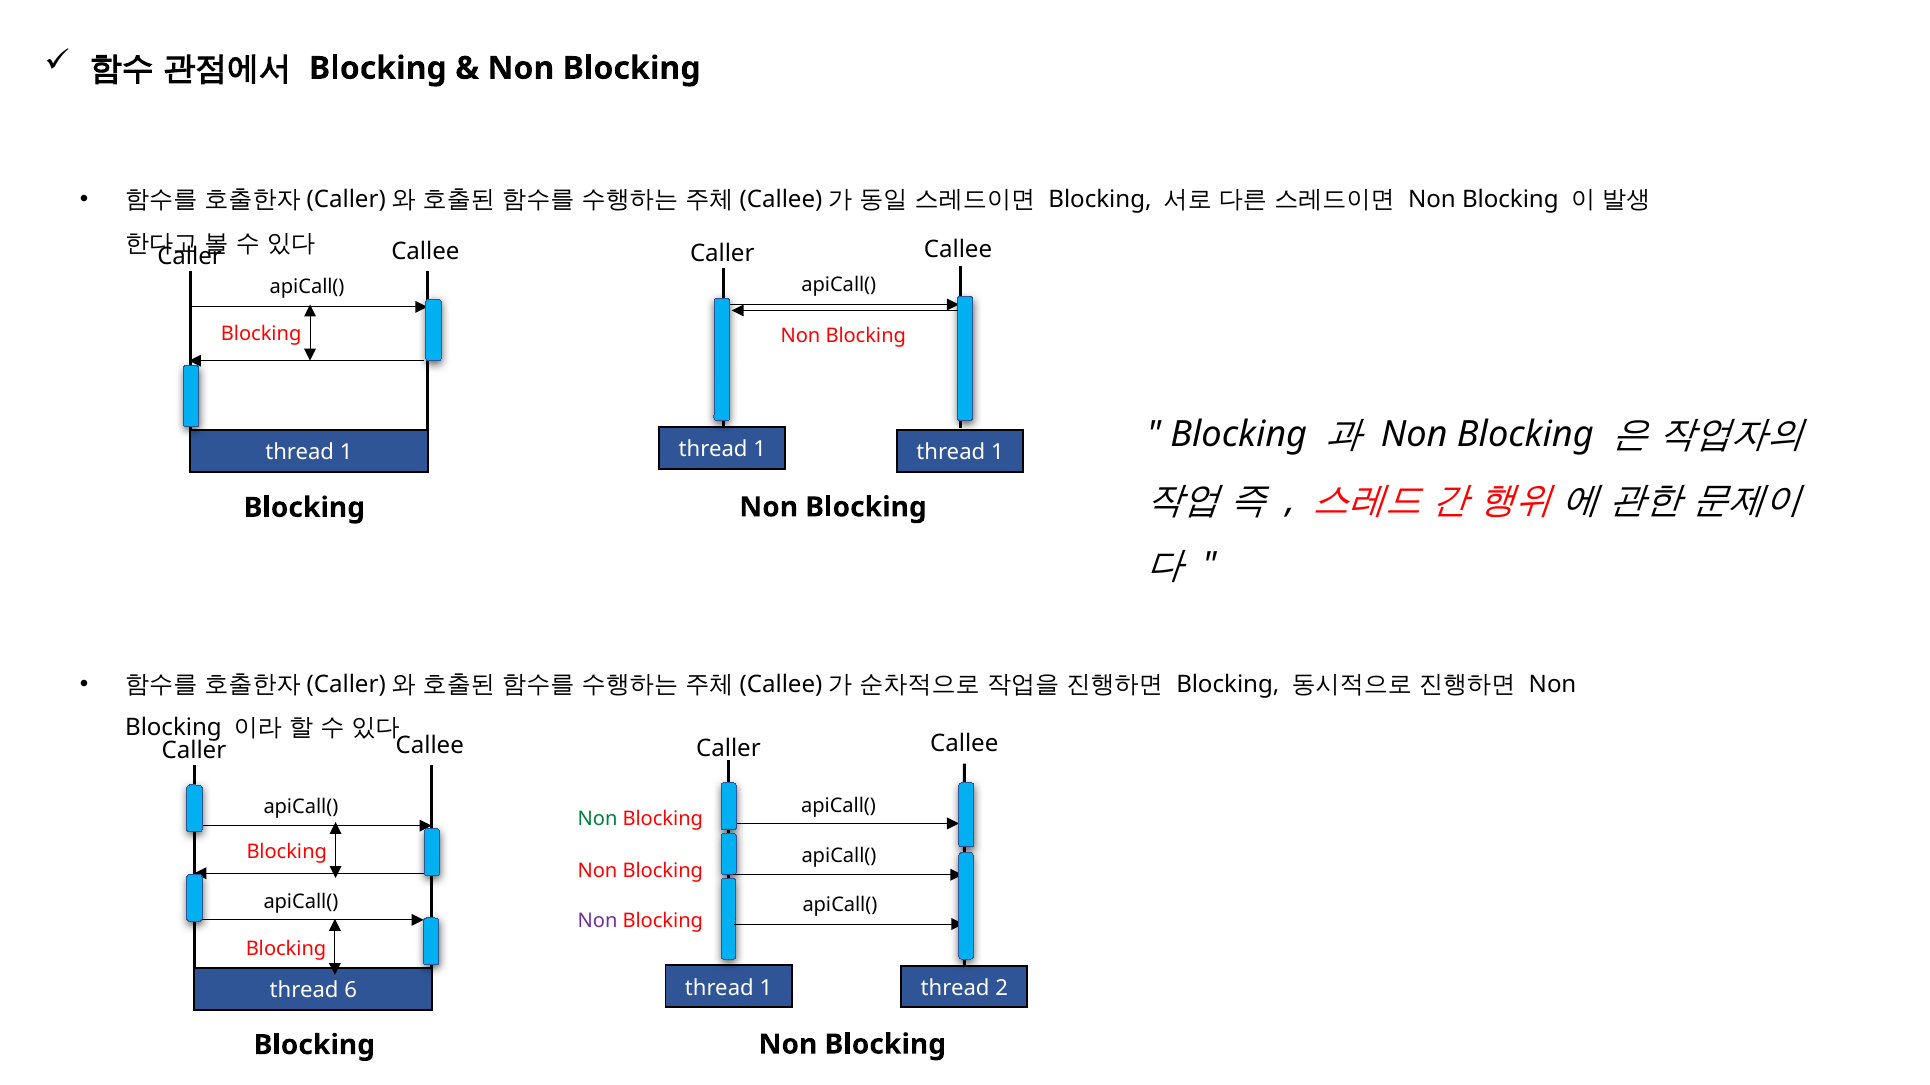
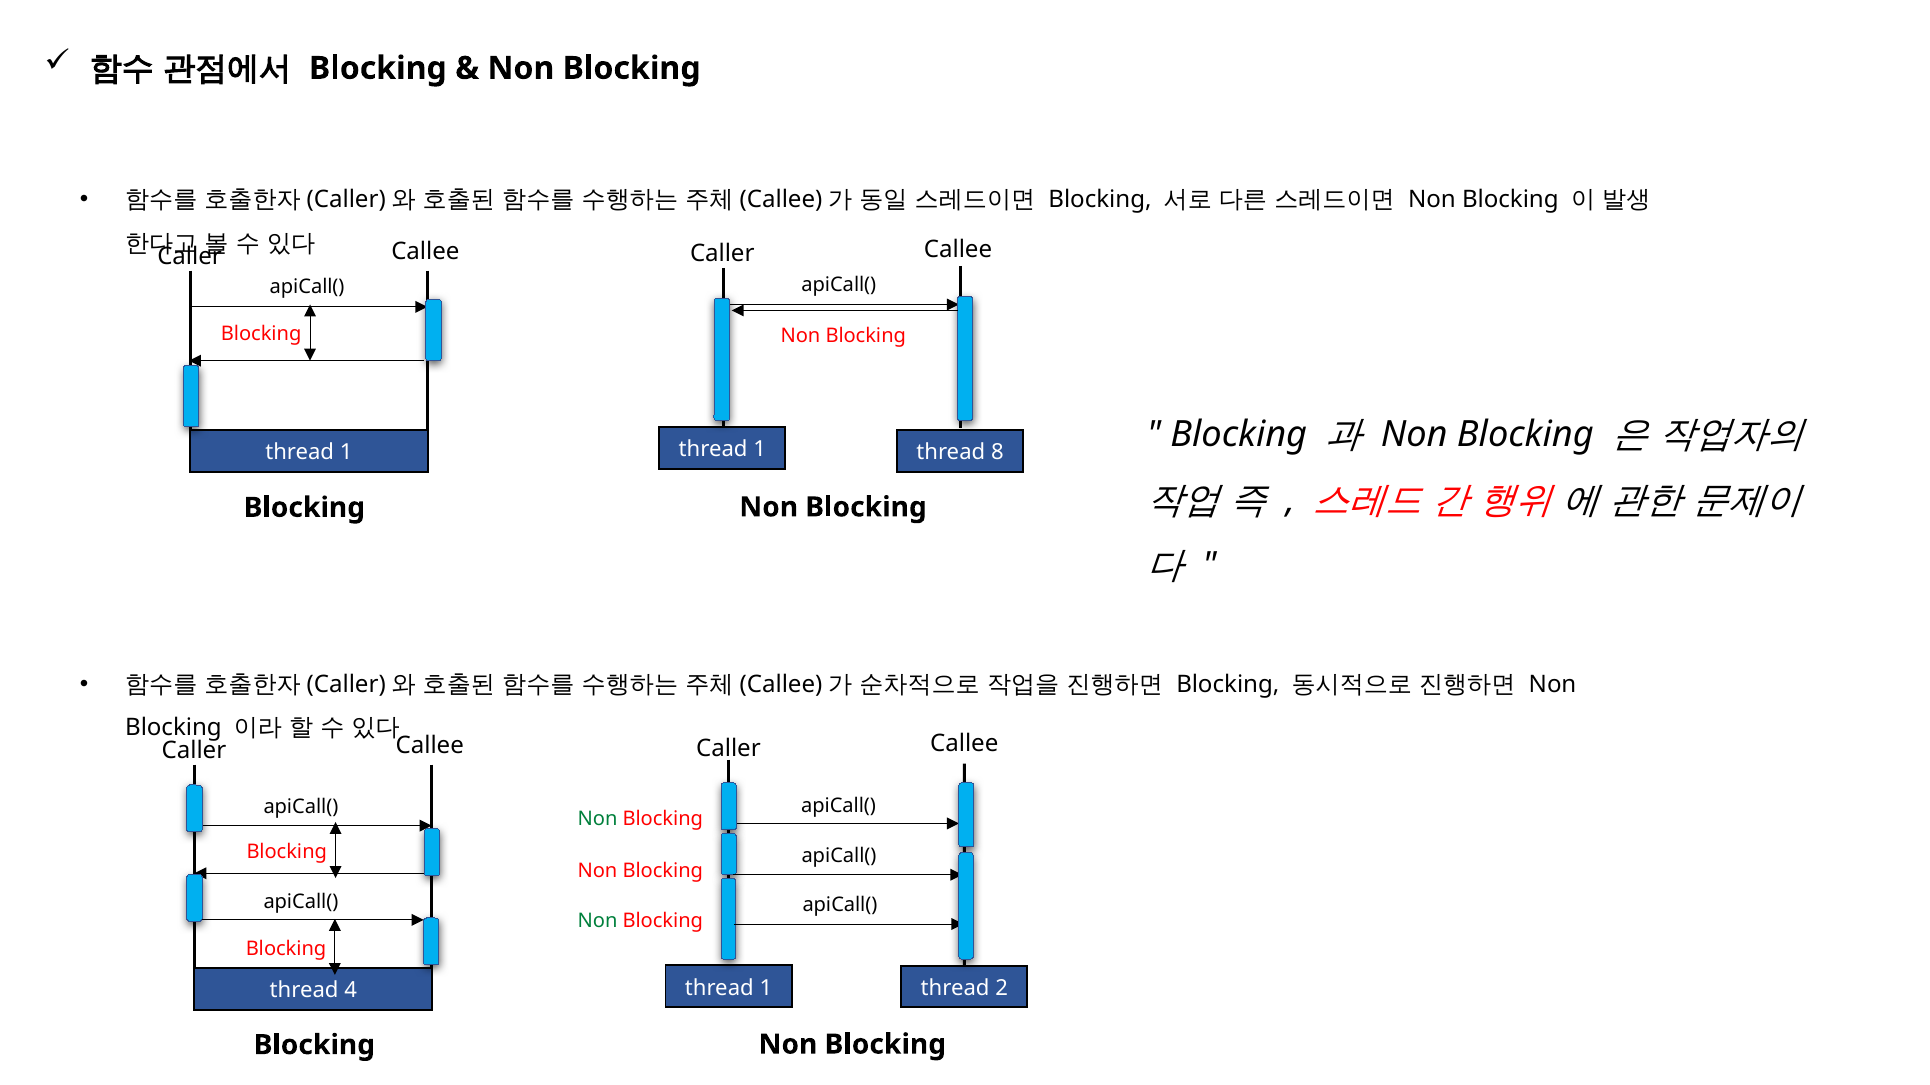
1 thread 1: 1 -> 8 (997, 453)
Non colour: purple -> green (598, 921)
6: 6 -> 4 (351, 991)
